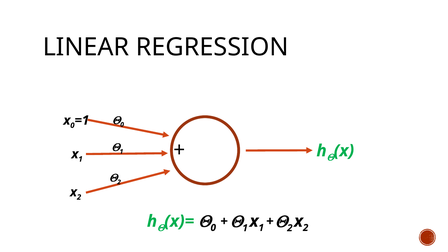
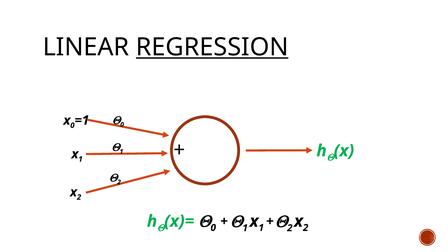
REGRESSION underline: none -> present (212, 47)
